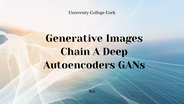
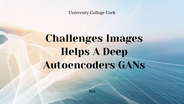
Generative: Generative -> Challenges (74, 38)
Chain: Chain -> Helps (75, 51)
